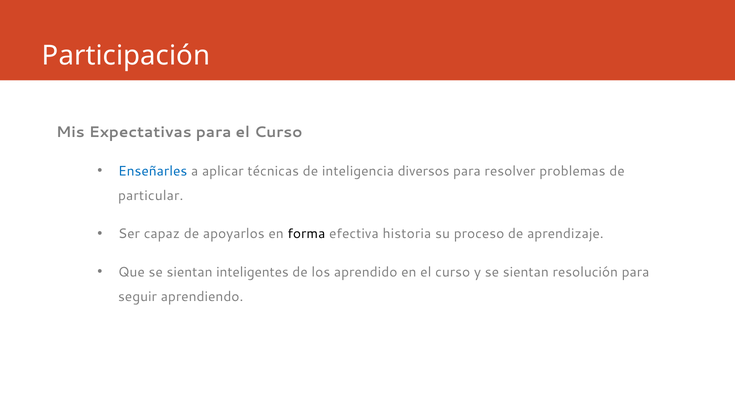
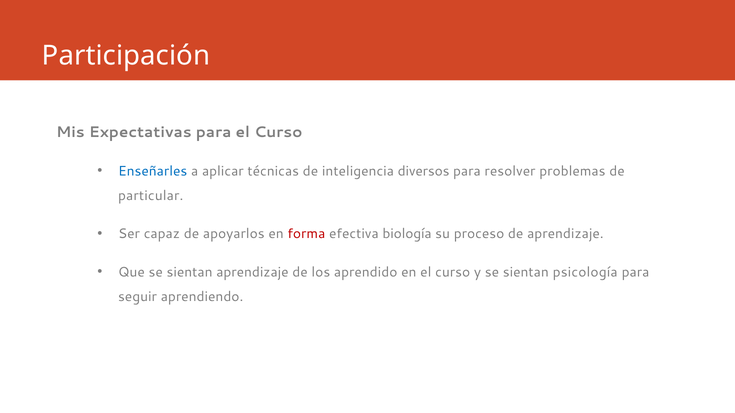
forma colour: black -> red (306, 234)
historia: historia -> biología (407, 234)
sientan inteligentes: inteligentes -> aprendizaje (252, 272)
resolución: resolución -> psicología (585, 272)
